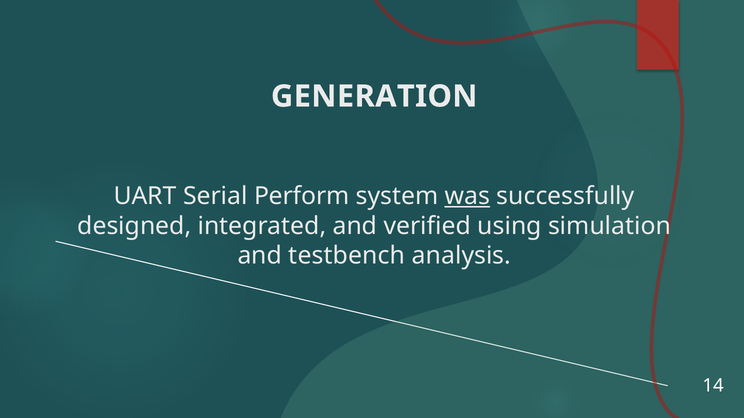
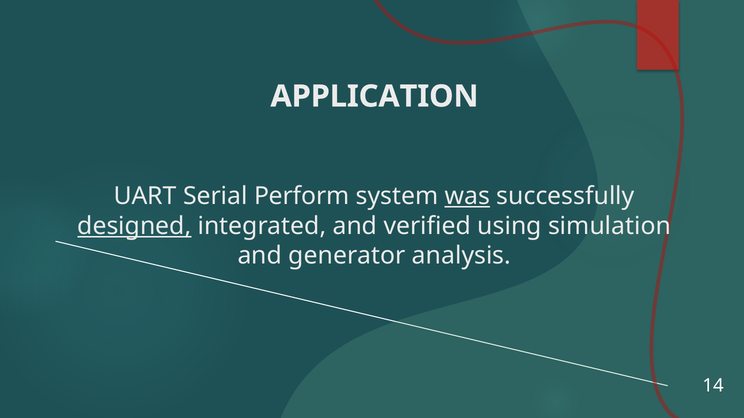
GENERATION: GENERATION -> APPLICATION (374, 96)
designed underline: none -> present (134, 226)
testbench: testbench -> generator (347, 256)
